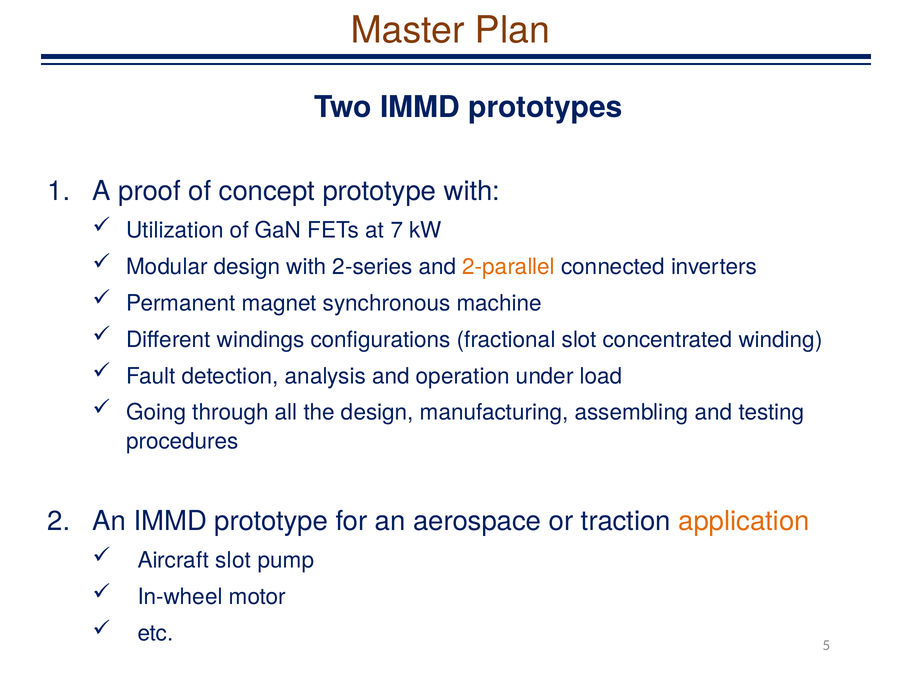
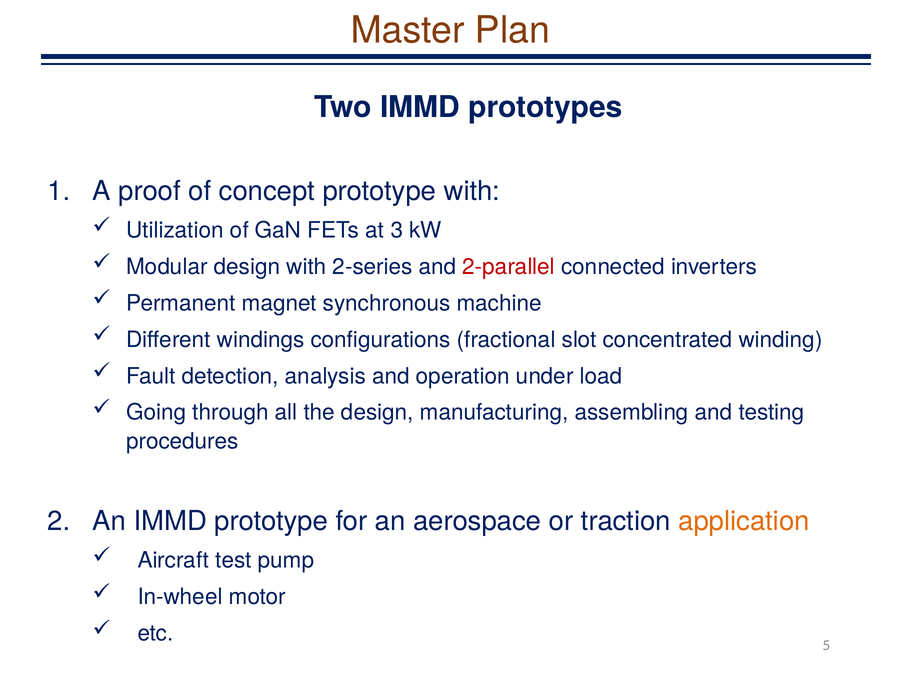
7: 7 -> 3 (397, 230)
2-parallel colour: orange -> red (509, 267)
Aircraft slot: slot -> test (233, 560)
